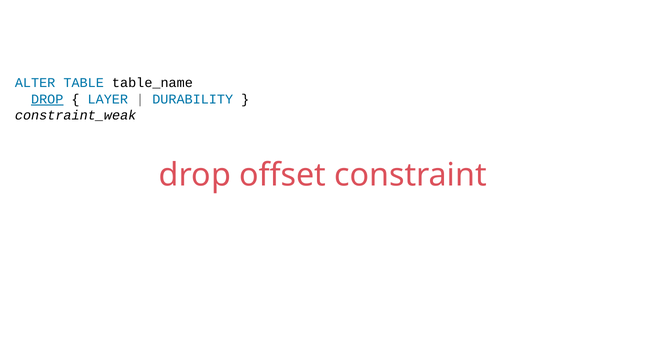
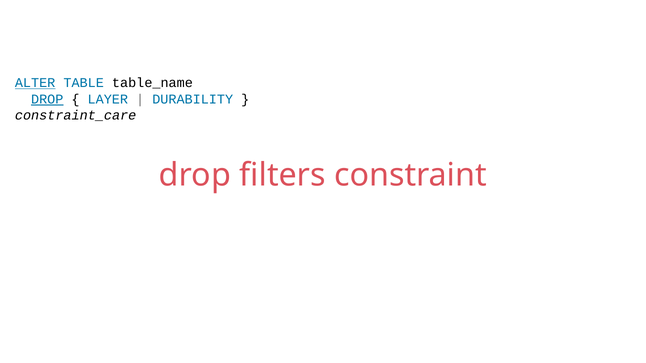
ALTER underline: none -> present (35, 83)
constraint_weak: constraint_weak -> constraint_care (76, 115)
offset: offset -> filters (282, 175)
